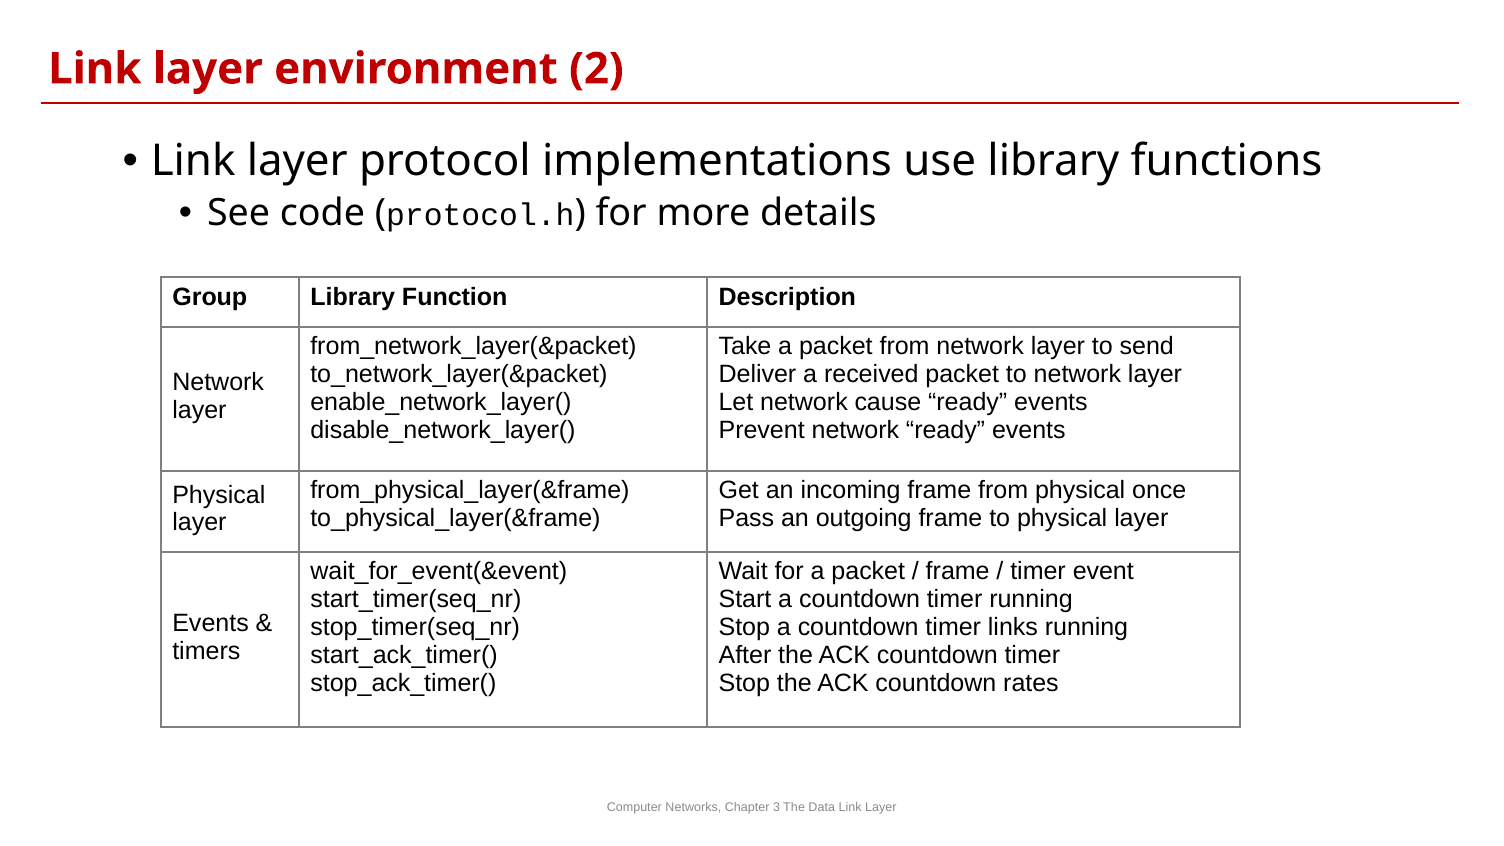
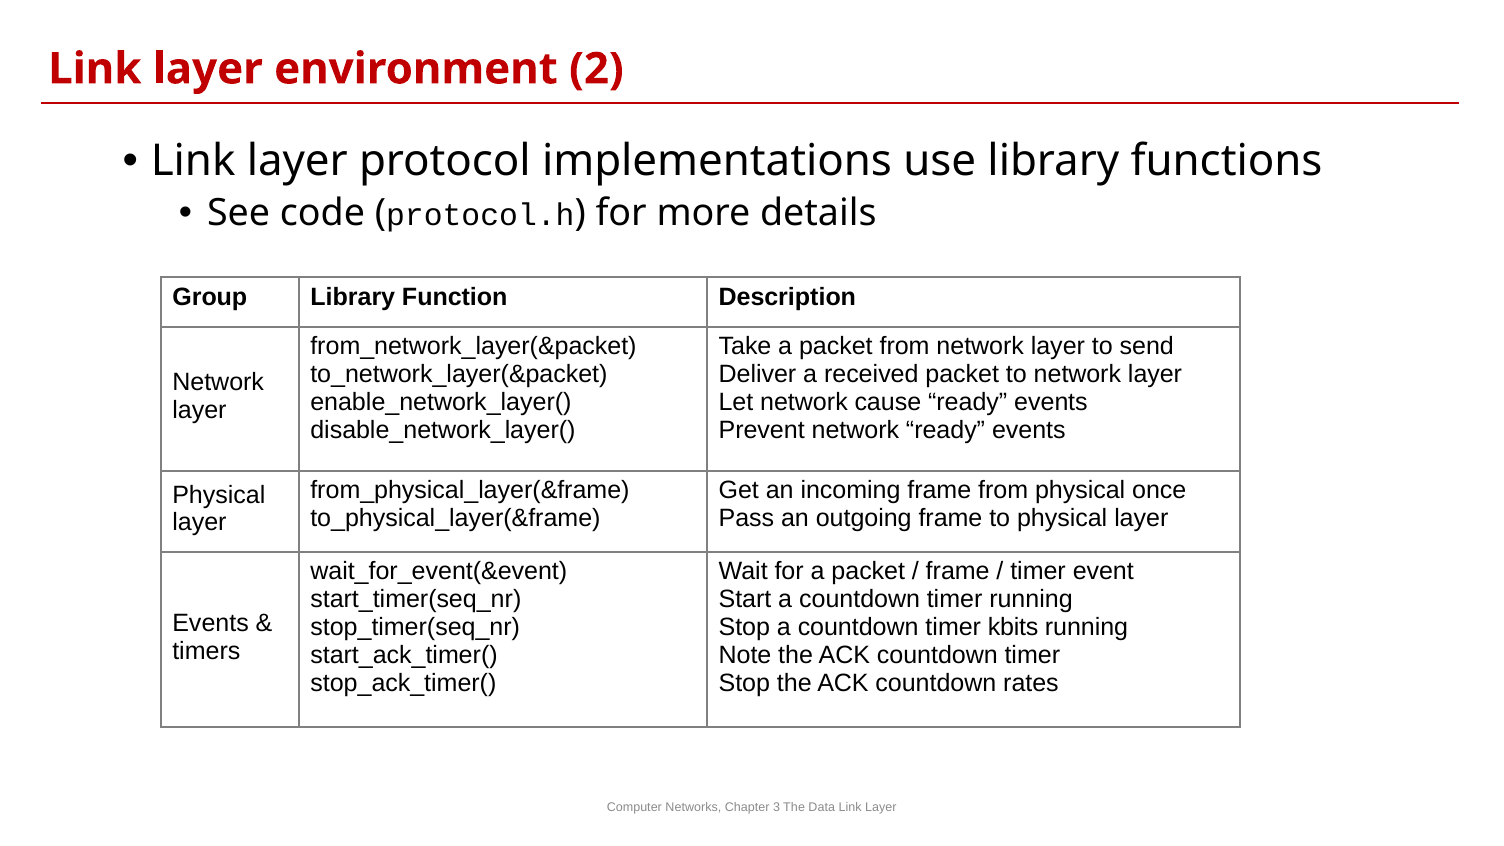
links: links -> kbits (1013, 627)
After: After -> Note (745, 655)
